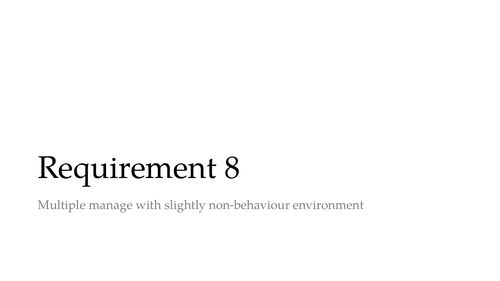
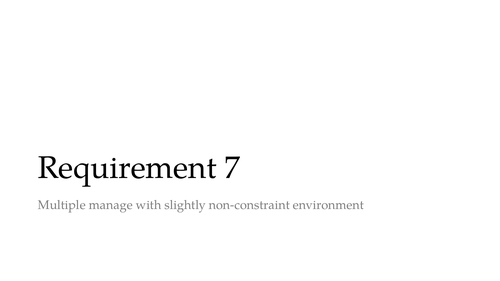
8: 8 -> 7 (232, 168)
non-behaviour: non-behaviour -> non-constraint (249, 205)
